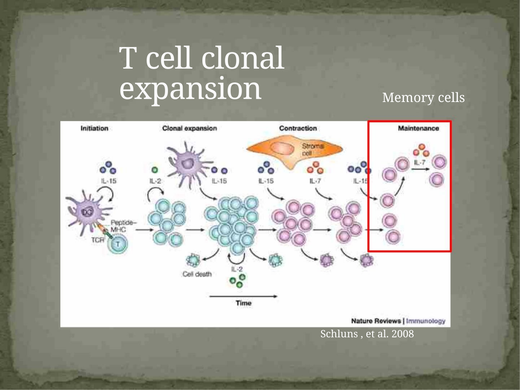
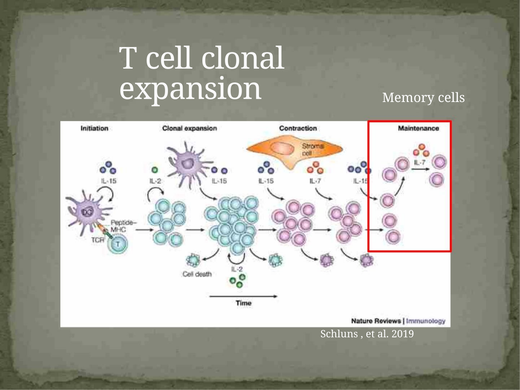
2008: 2008 -> 2019 (403, 334)
